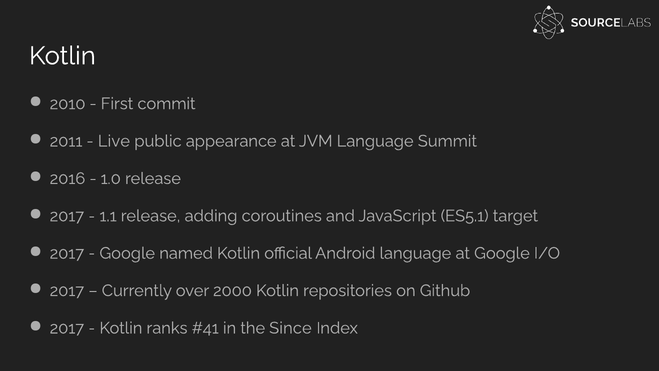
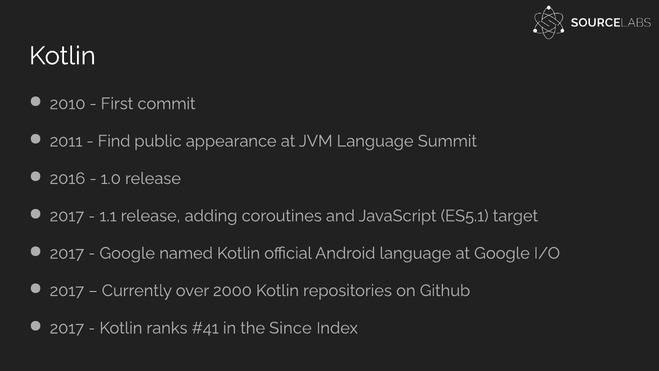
Live: Live -> Find (114, 141)
